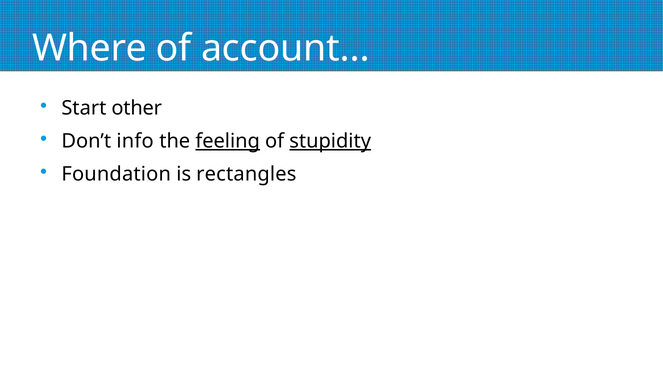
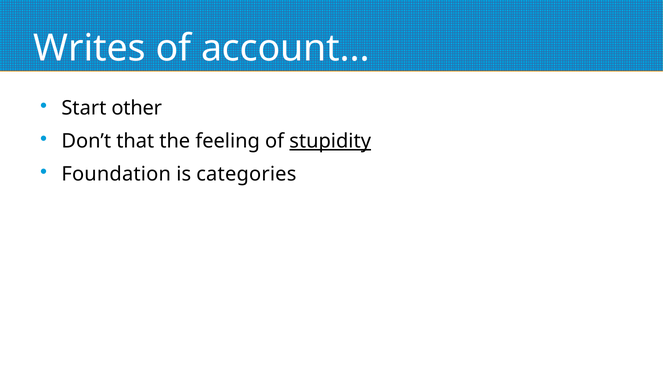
Where: Where -> Writes (90, 48)
info: info -> that (135, 141)
feeling underline: present -> none (228, 141)
rectangles: rectangles -> categories (246, 174)
